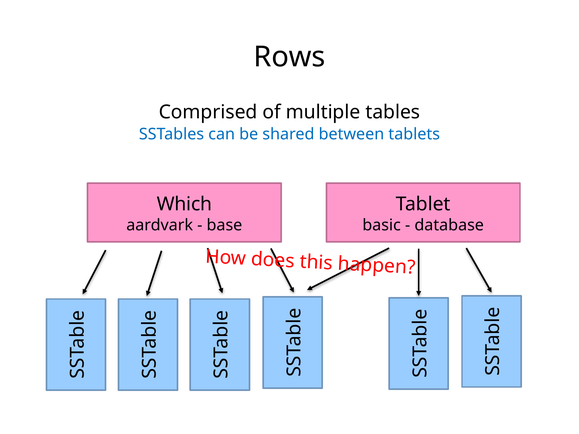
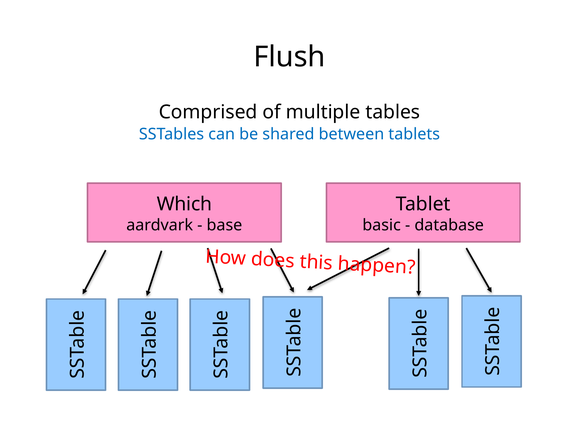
Rows: Rows -> Flush (290, 57)
